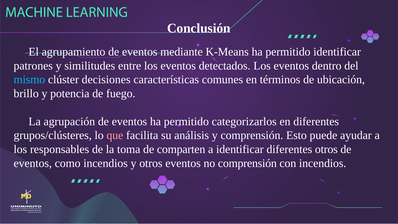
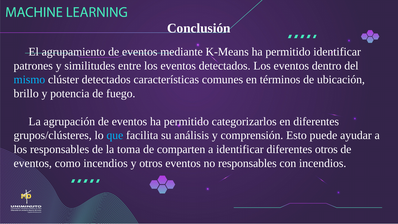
clúster decisiones: decisiones -> detectados (106, 80)
que colour: pink -> light blue (115, 135)
no comprensión: comprensión -> responsables (247, 163)
